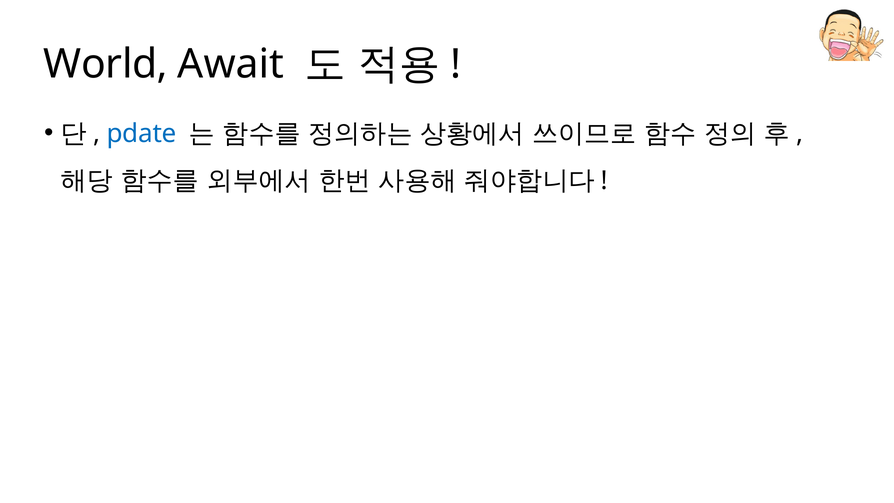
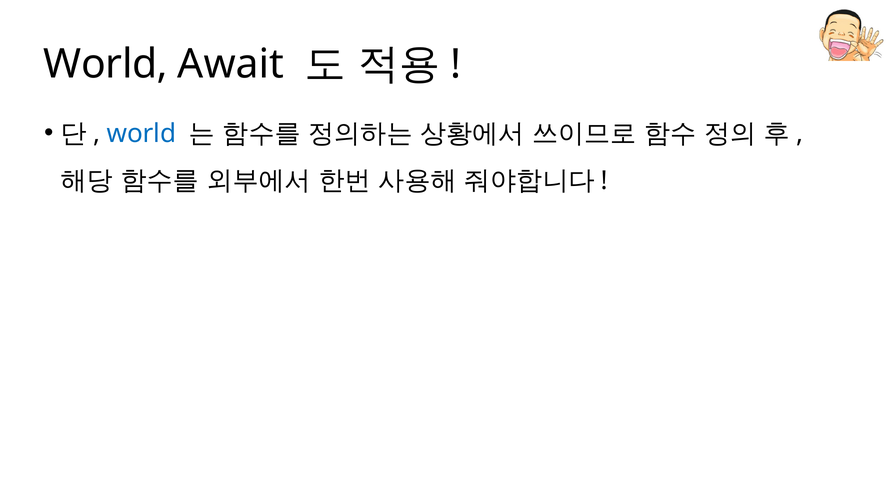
pdate: pdate -> world (141, 134)
